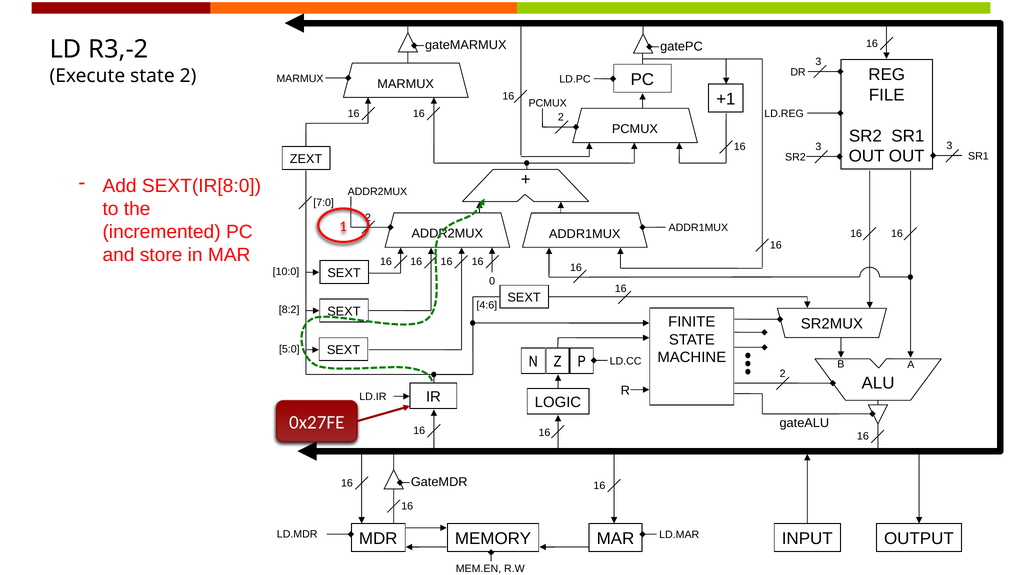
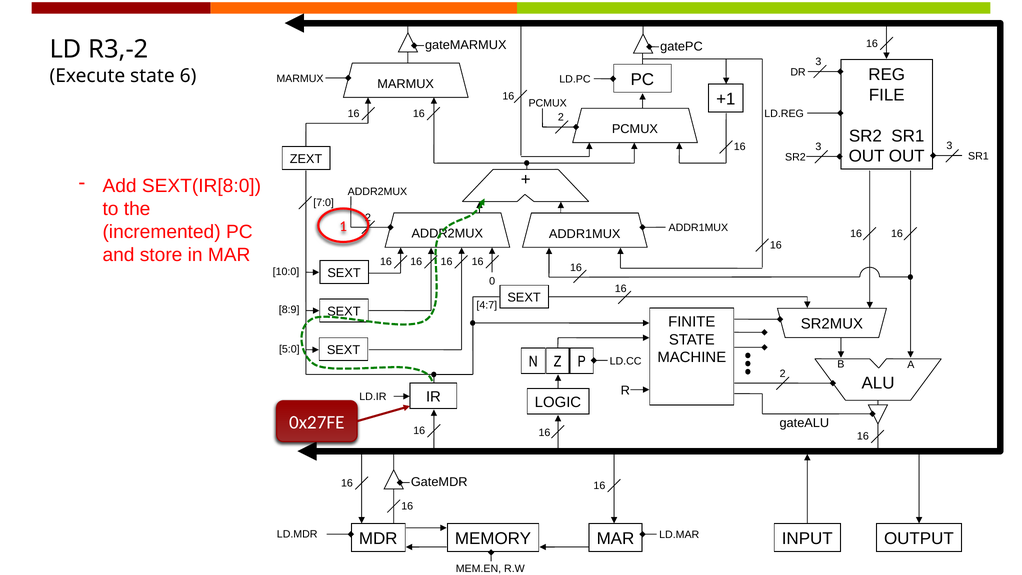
state 2: 2 -> 6 (188, 76)
4:6: 4:6 -> 4:7 (487, 305)
8:2: 8:2 -> 8:9 (289, 310)
